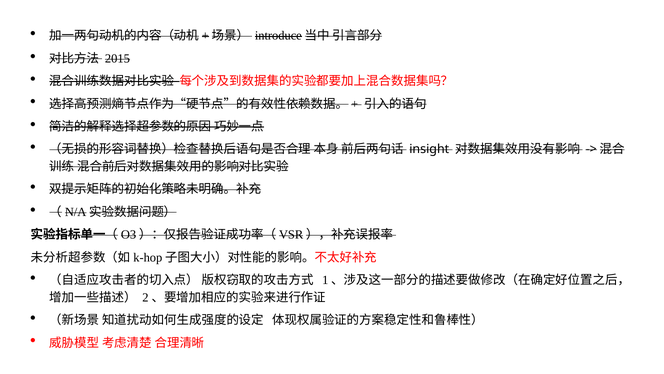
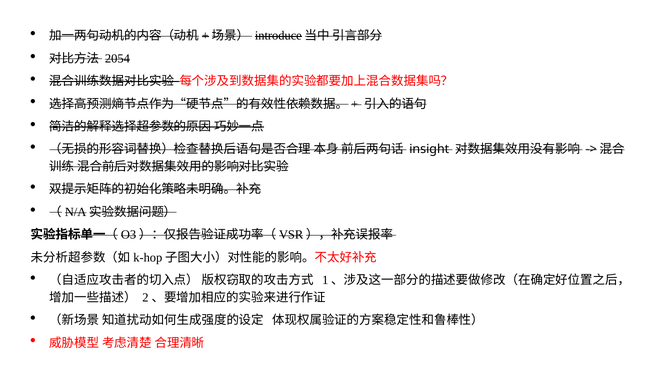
2015: 2015 -> 2054 (117, 58)
